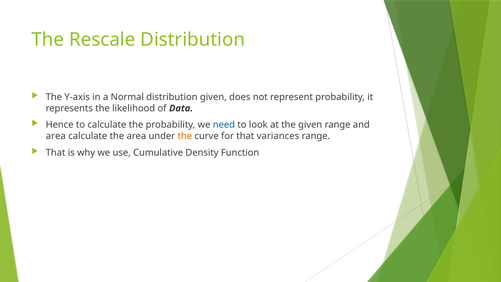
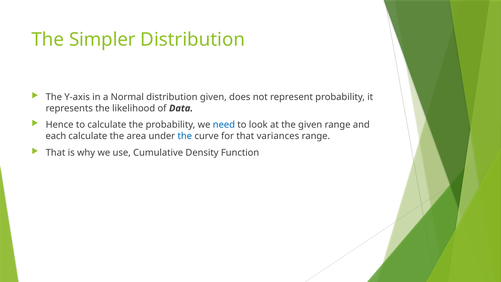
Rescale: Rescale -> Simpler (102, 40)
area: area -> each (56, 136)
the colour: orange -> blue (185, 136)
